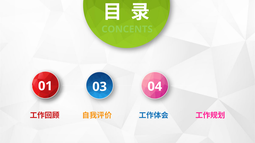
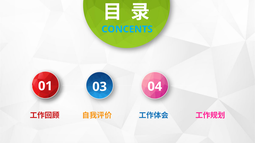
CONCENTS colour: light green -> light blue (127, 29)
